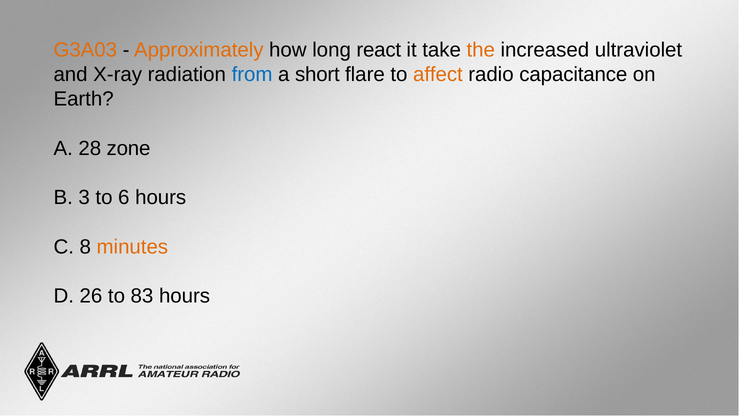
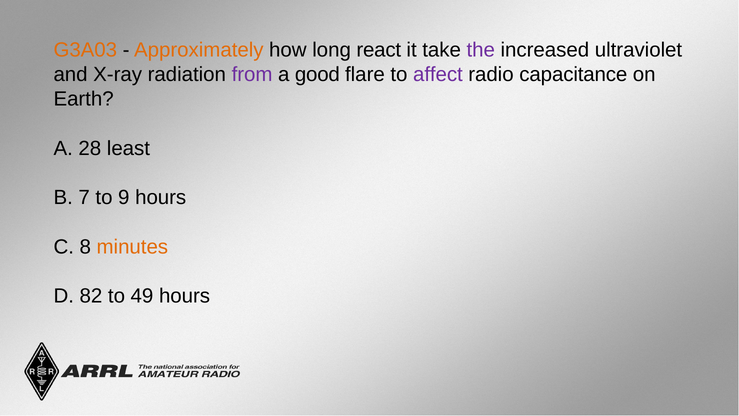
the colour: orange -> purple (481, 50)
from colour: blue -> purple (252, 75)
short: short -> good (317, 75)
affect colour: orange -> purple (438, 75)
zone: zone -> least (128, 148)
3: 3 -> 7 (84, 197)
6: 6 -> 9 (124, 197)
26: 26 -> 82 (91, 296)
83: 83 -> 49 (142, 296)
